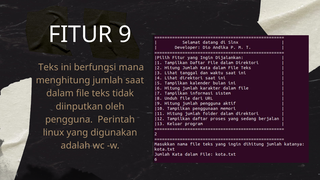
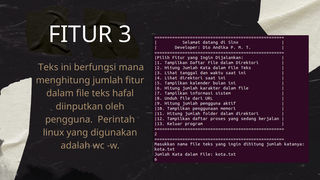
9: 9 -> 3 (125, 34)
jumlah saat: saat -> fitur (135, 80)
tidak: tidak -> hafal (123, 93)
